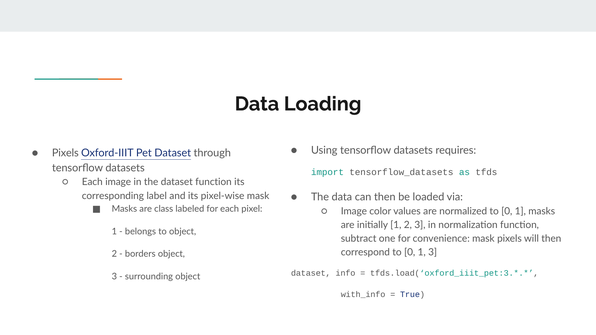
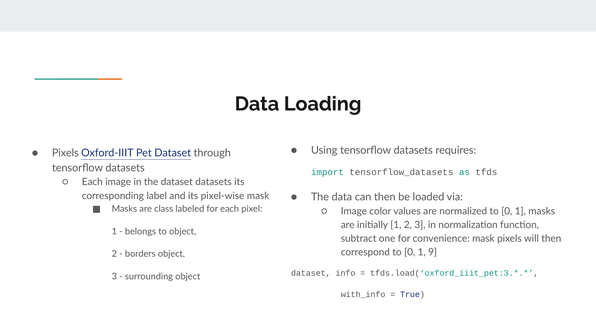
dataset function: function -> datasets (213, 182)
1 3: 3 -> 9 (433, 252)
